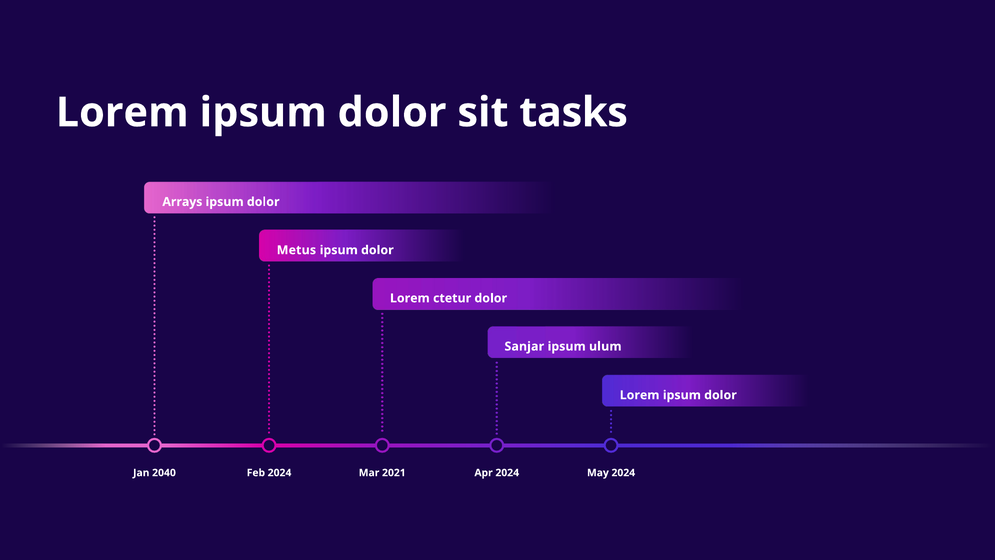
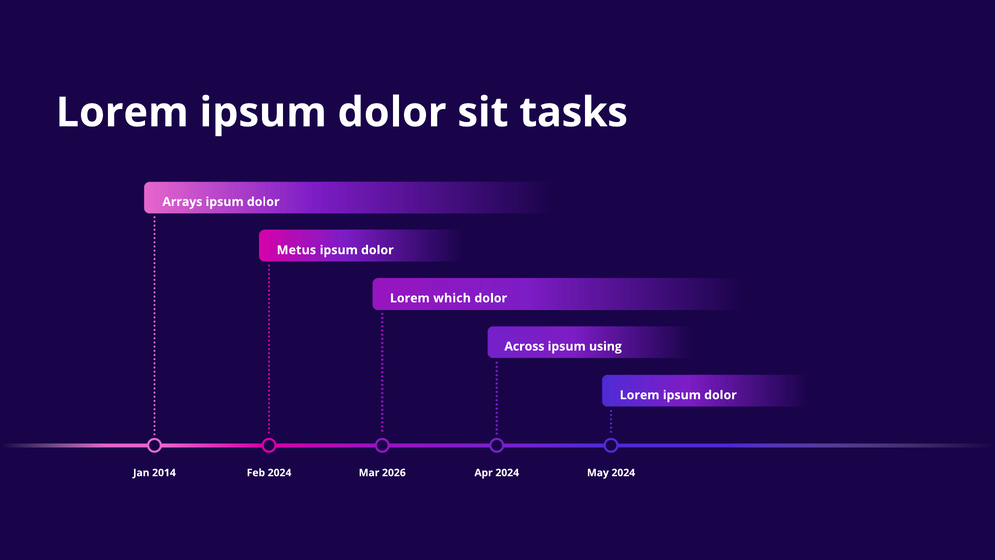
ctetur: ctetur -> which (452, 298)
Sanjar: Sanjar -> Across (524, 346)
ulum: ulum -> using (605, 346)
2040: 2040 -> 2014 (164, 473)
2021: 2021 -> 2026 (394, 473)
